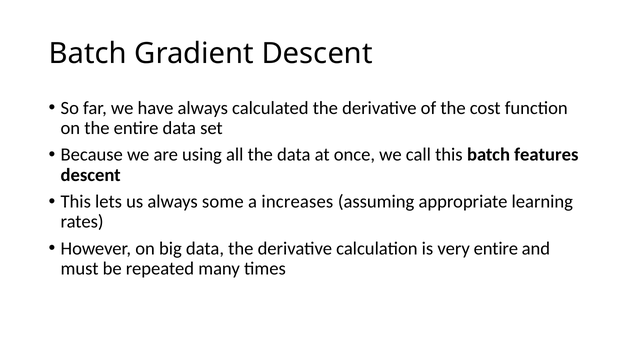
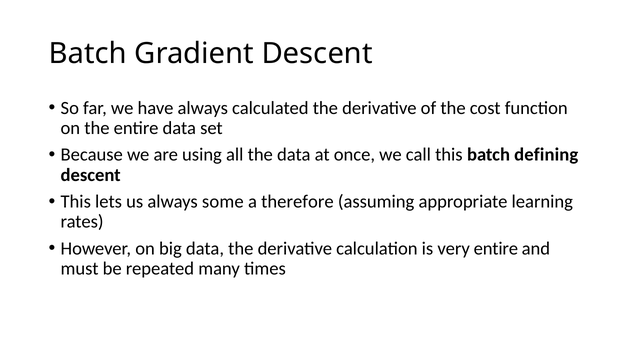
features: features -> defining (546, 155)
increases: increases -> therefore (297, 202)
